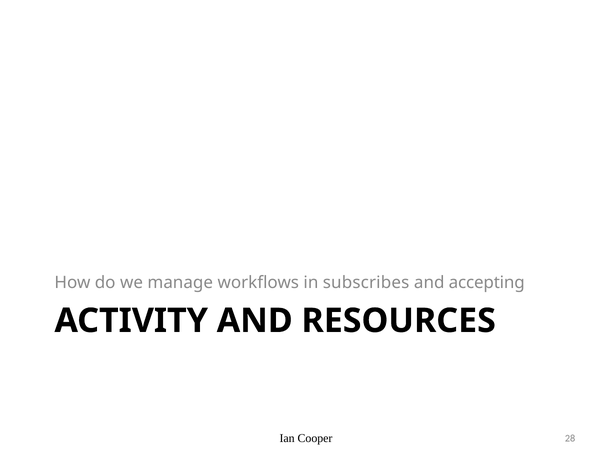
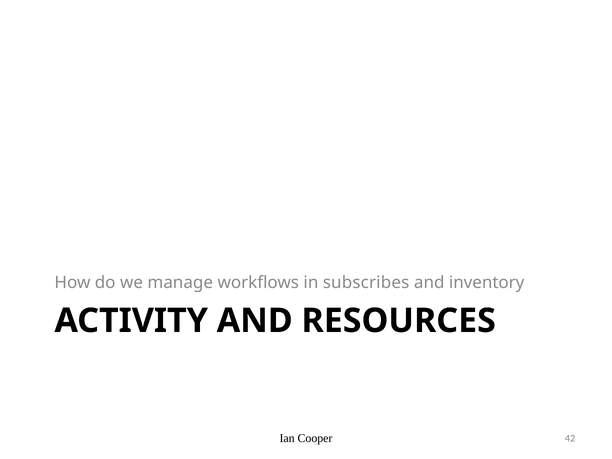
accepting: accepting -> inventory (487, 283)
28: 28 -> 42 (570, 438)
